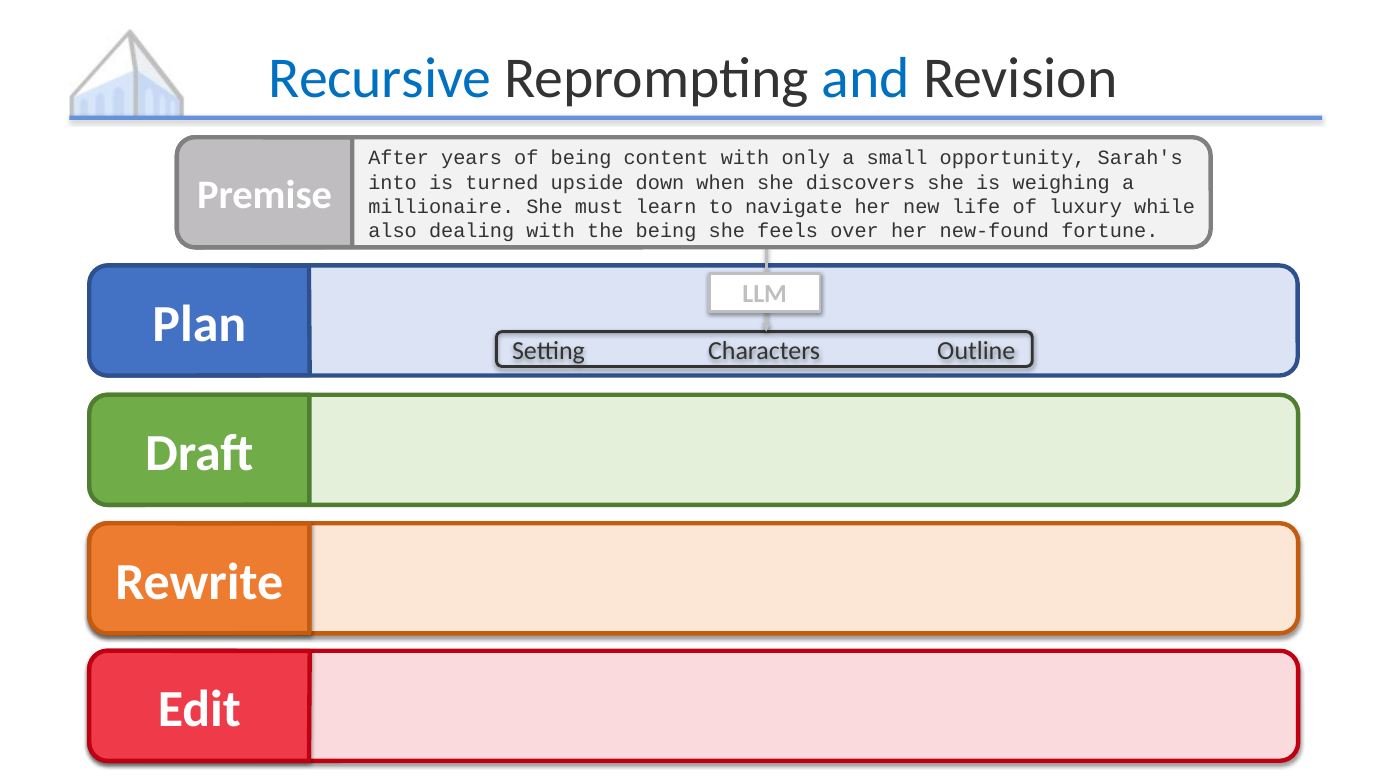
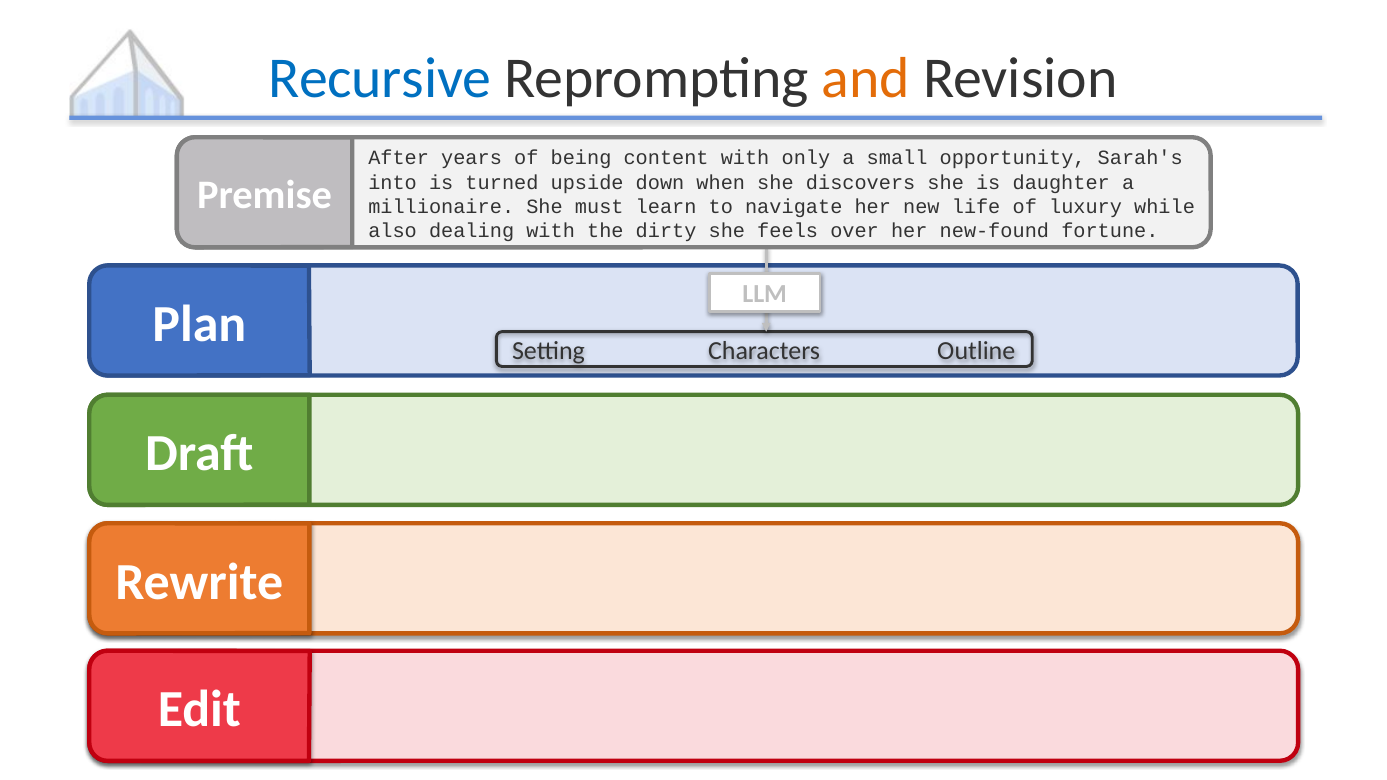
and colour: blue -> orange (866, 78)
weighing: weighing -> daughter (1061, 183)
the being: being -> dirty (666, 231)
